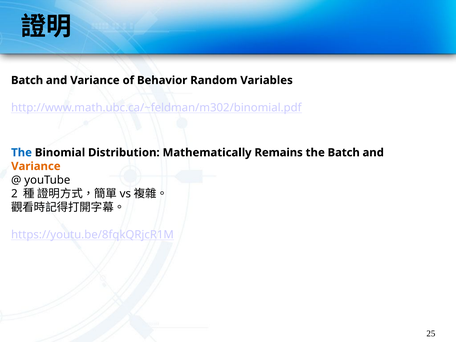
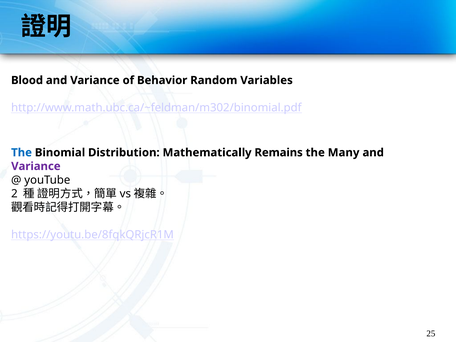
Batch: Batch -> Blood (27, 80)
the Batch: Batch -> Many (344, 153)
Variance colour: orange -> purple (36, 166)
